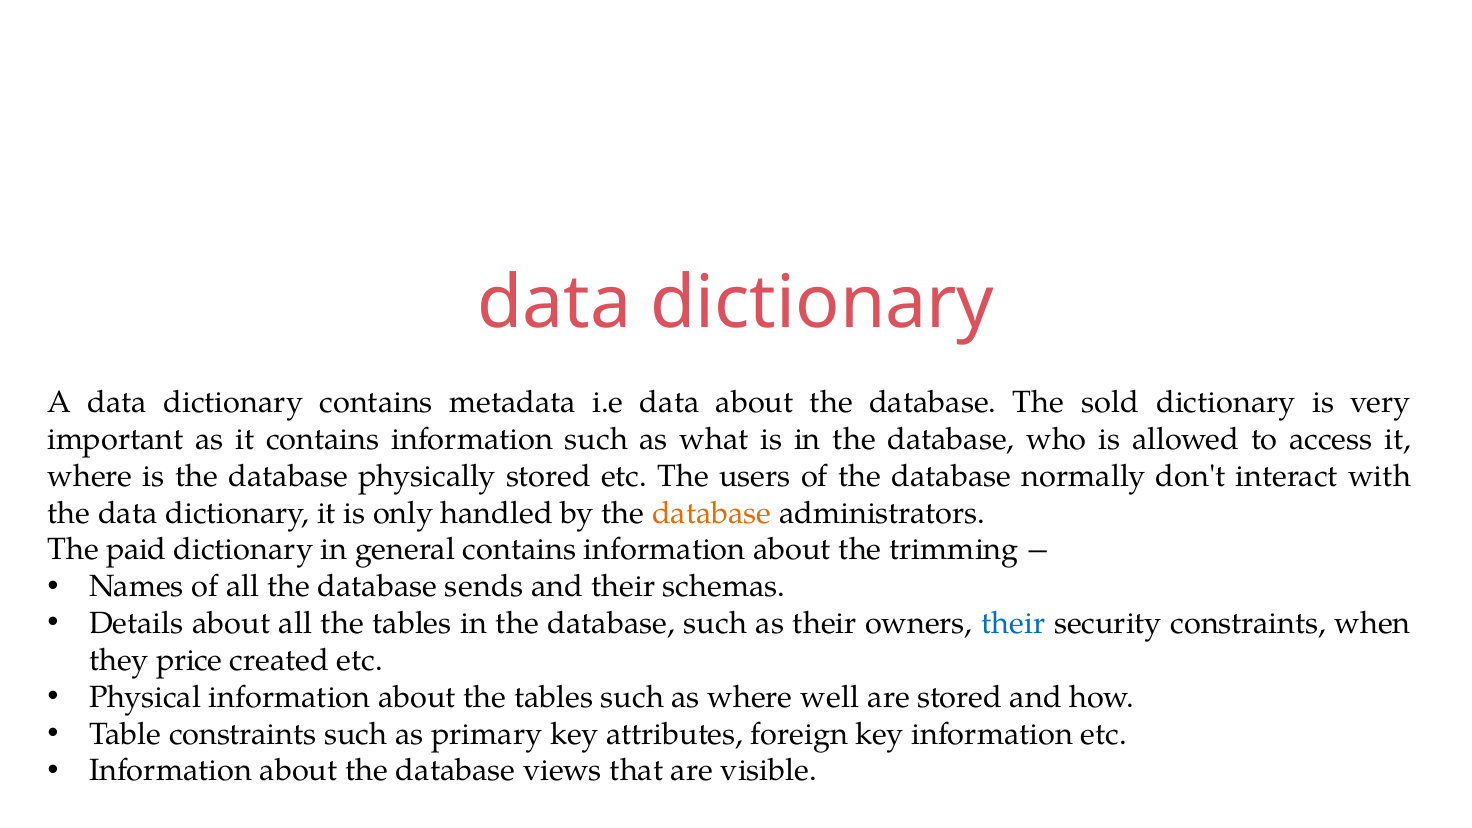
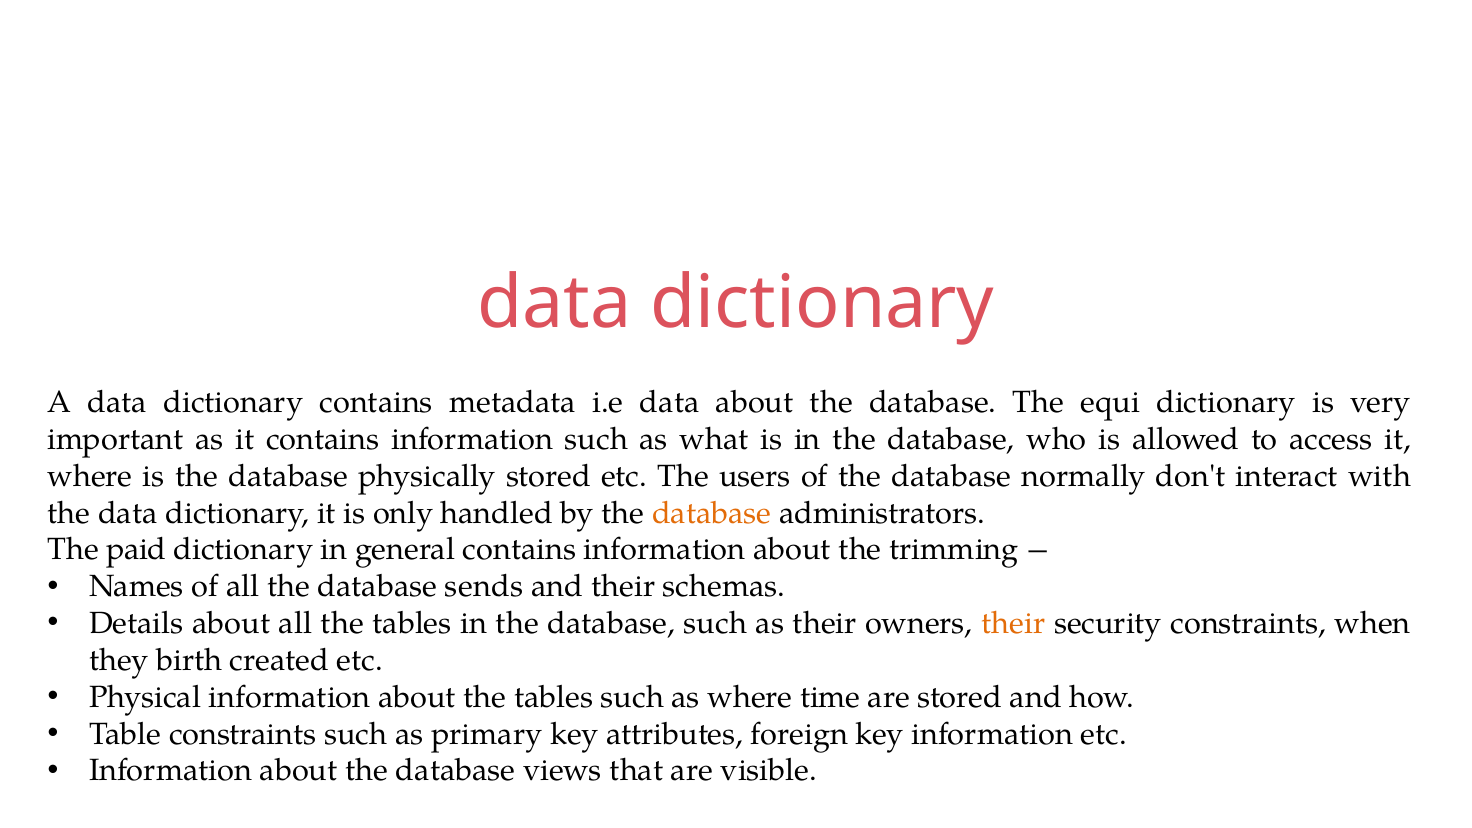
sold: sold -> equi (1110, 403)
their colour: blue -> orange (1013, 623)
price: price -> birth (189, 660)
well: well -> time (830, 697)
